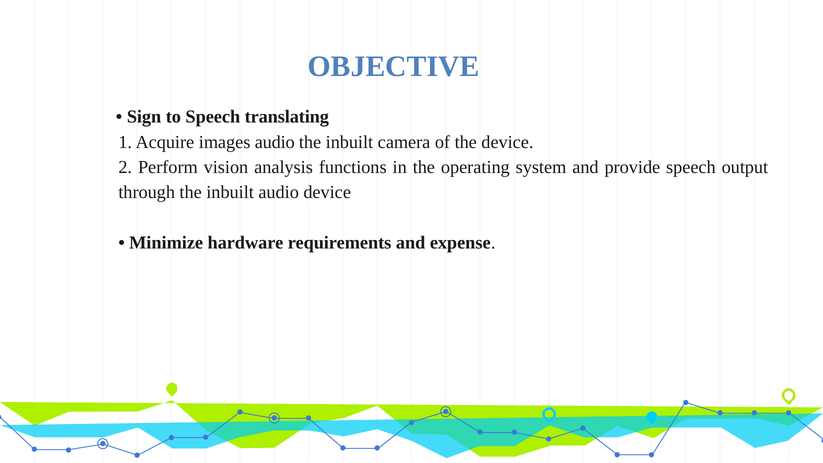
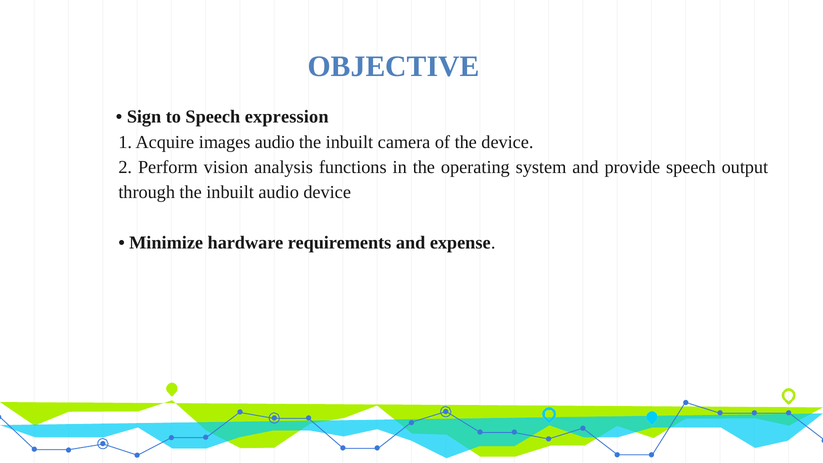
translating: translating -> expression (287, 117)
